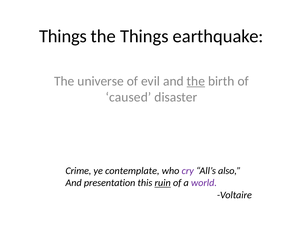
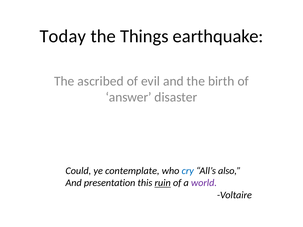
Things: Things -> Today (63, 36)
universe: universe -> ascribed (101, 81)
the underline: present -> none (196, 81)
caused: caused -> answer (129, 97)
Crime: Crime -> Could (78, 171)
cry colour: purple -> blue (188, 171)
